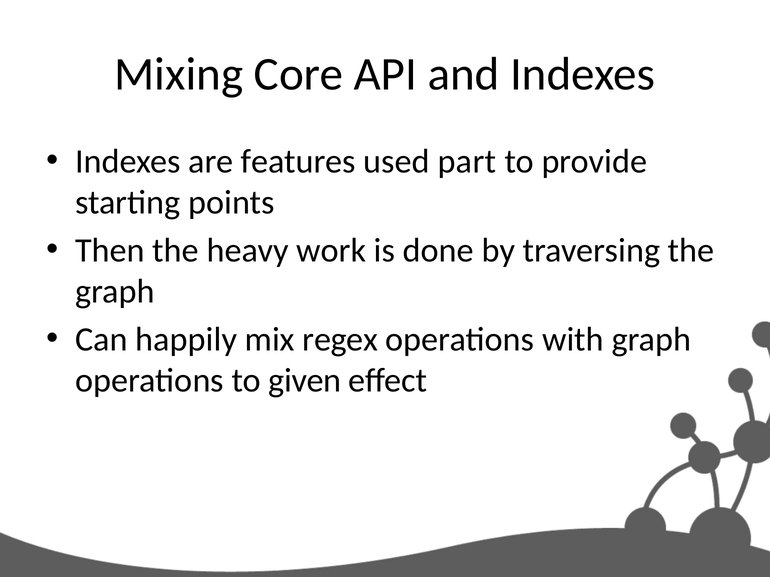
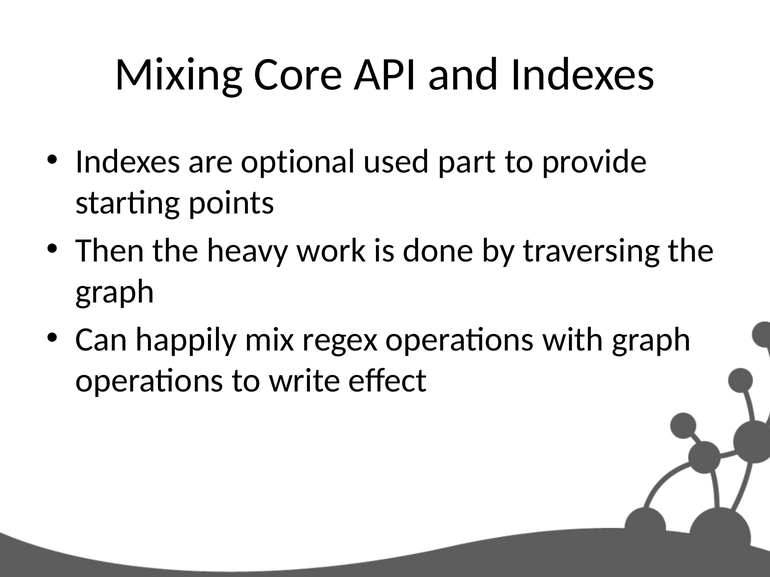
features: features -> optional (298, 162)
given: given -> write (305, 381)
